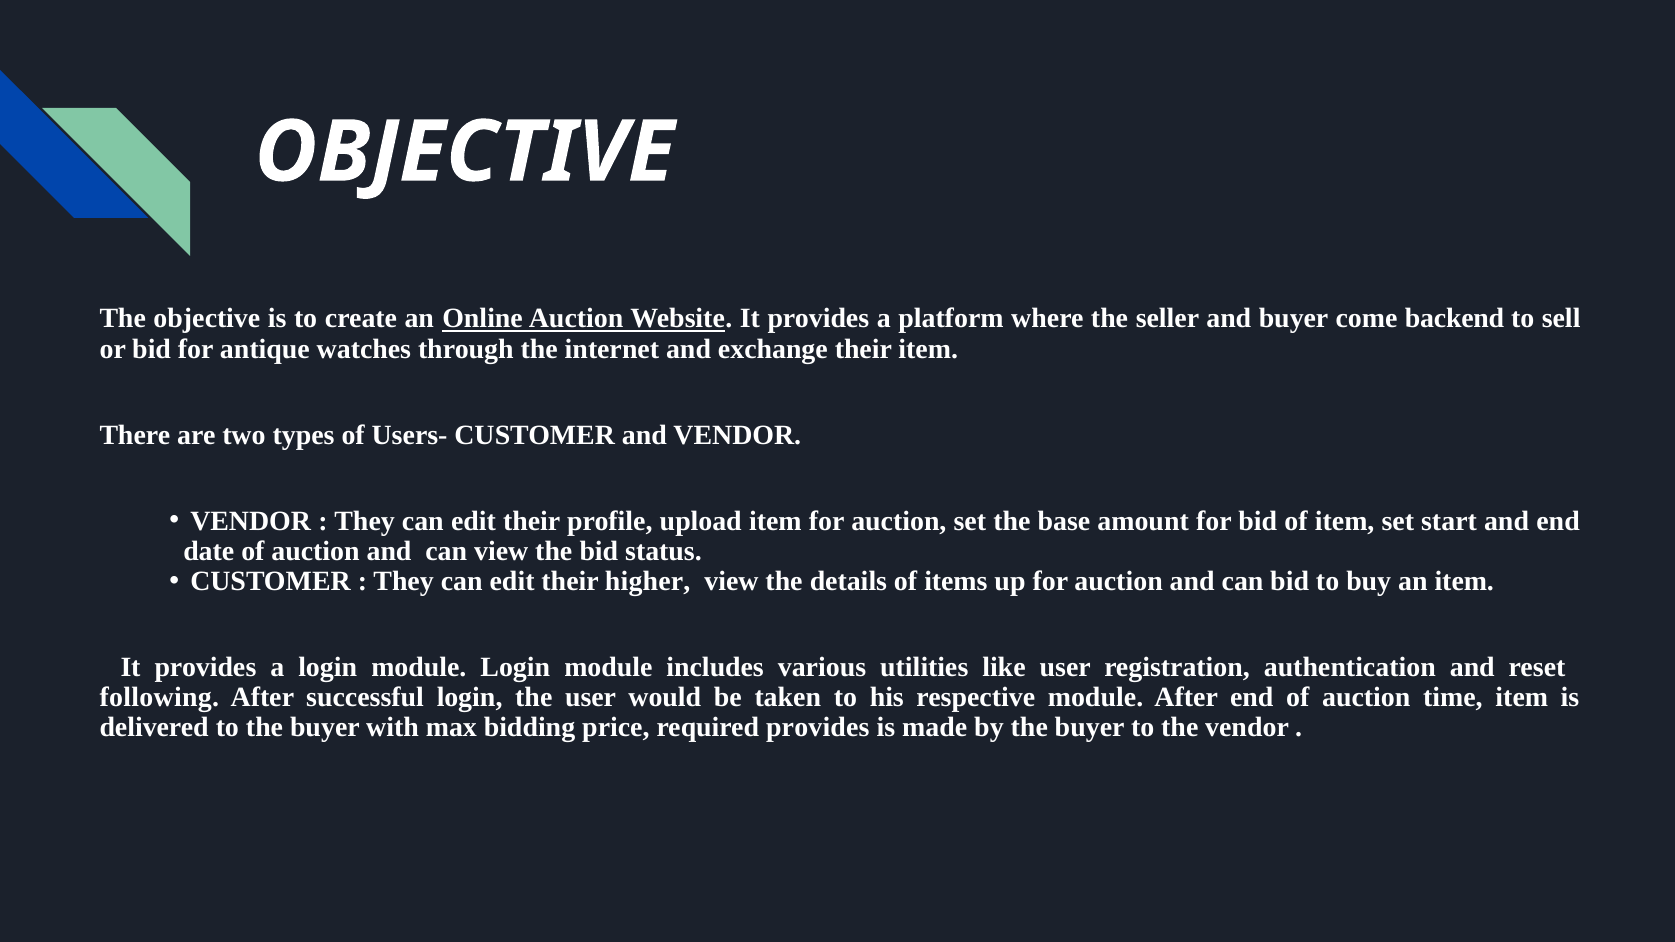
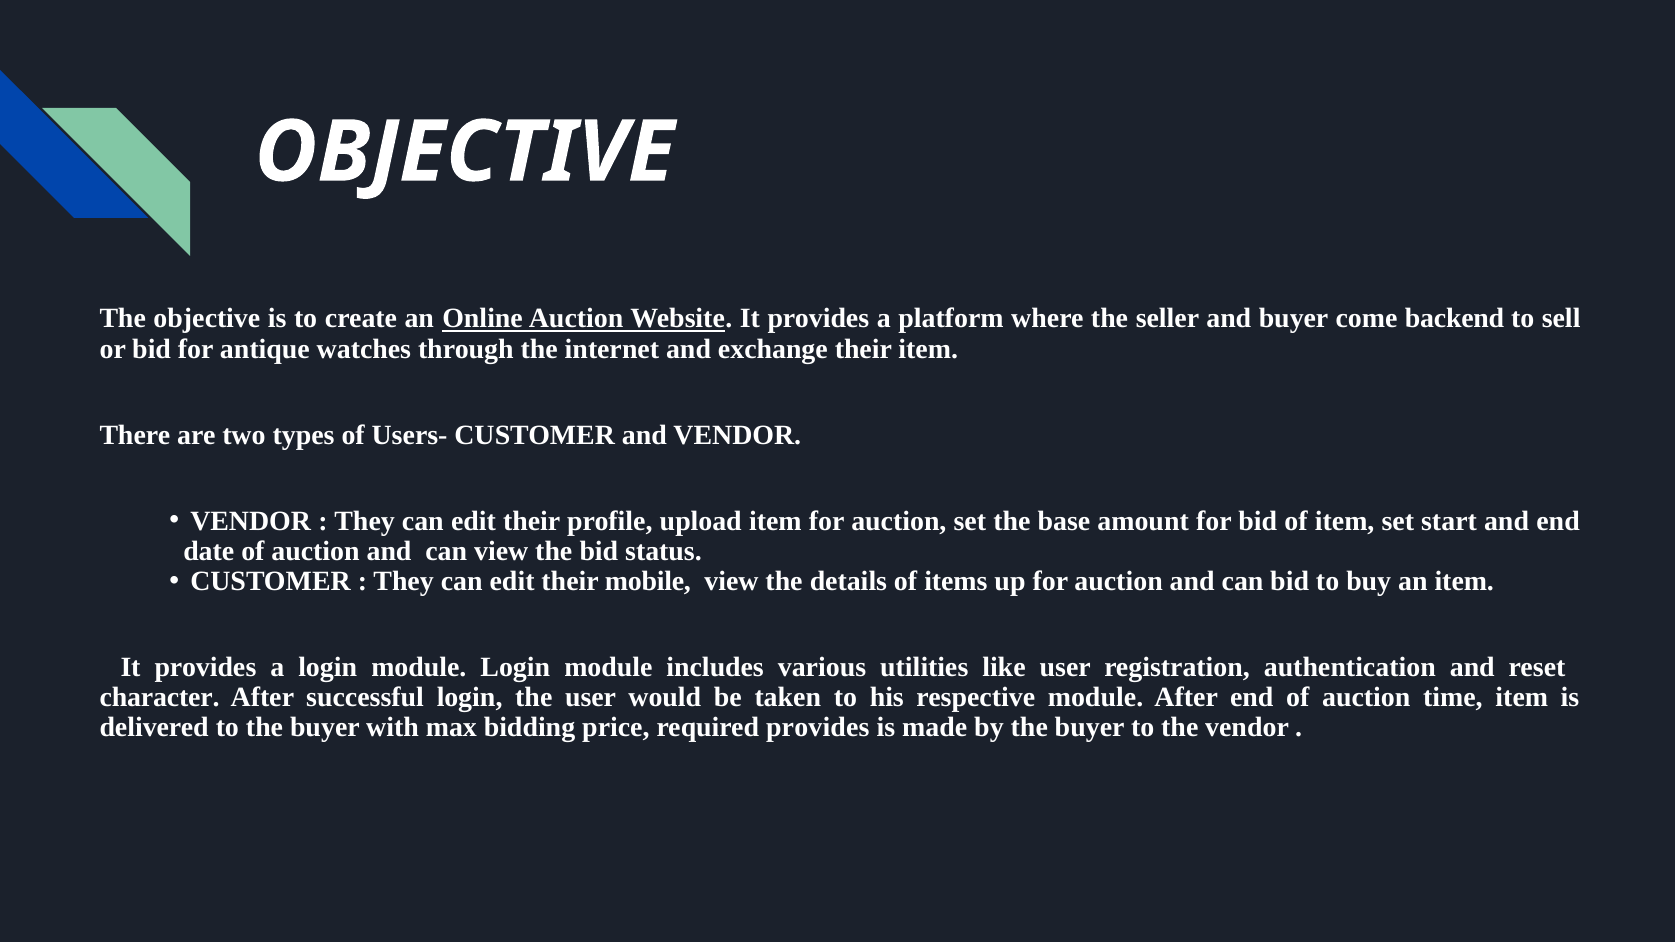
higher: higher -> mobile (648, 581)
following: following -> character (160, 697)
